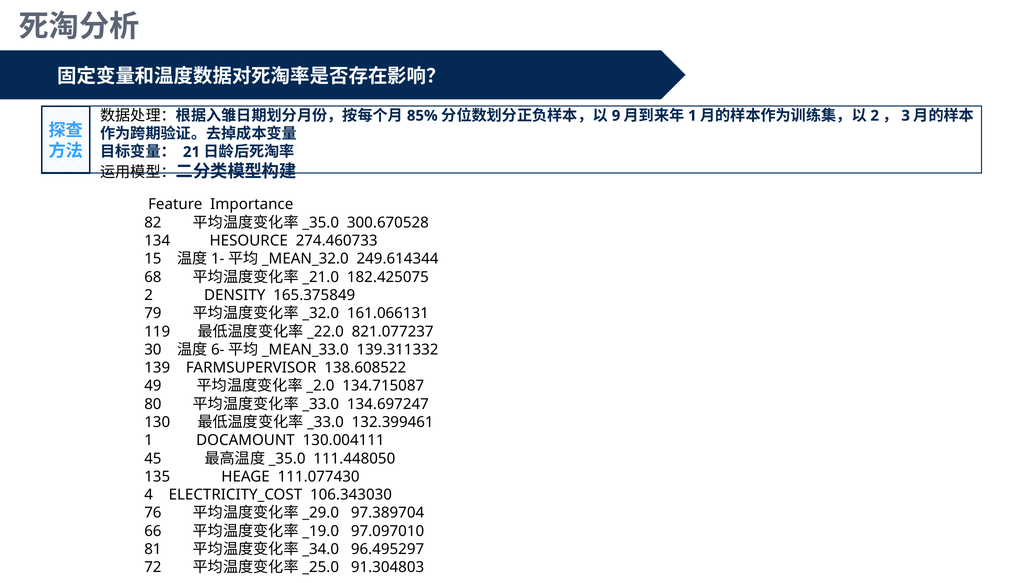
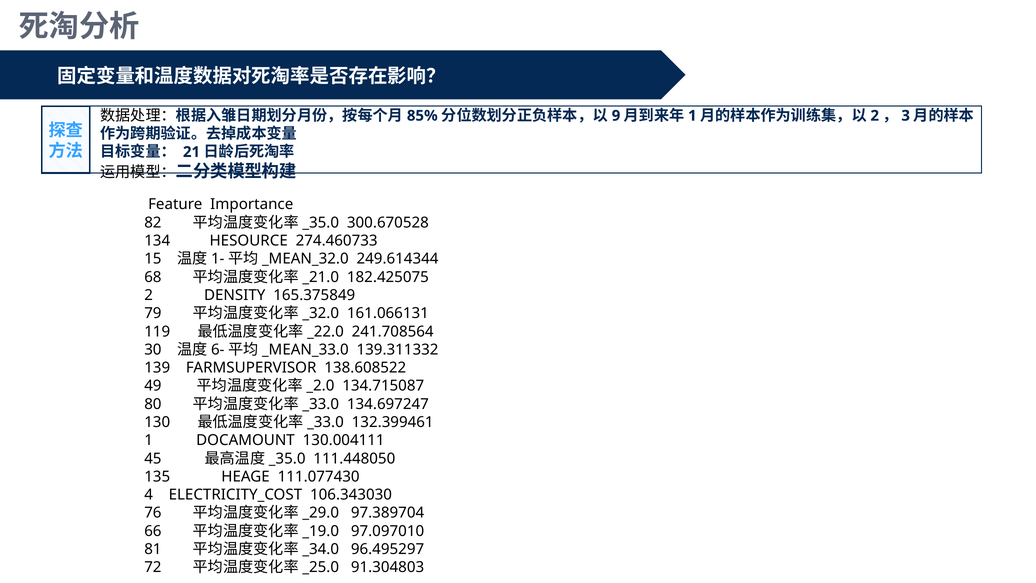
821.077237: 821.077237 -> 241.708564 (393, 331)
